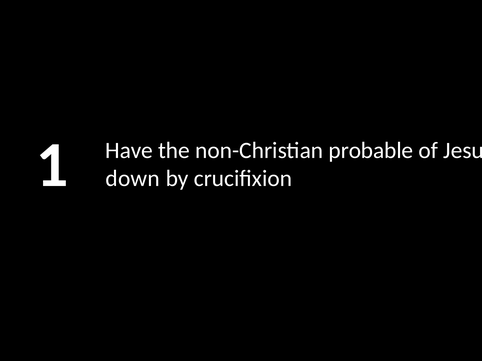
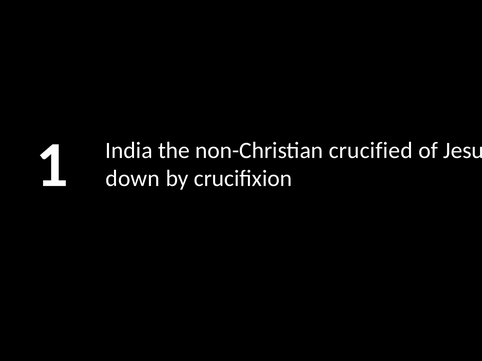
Have: Have -> India (129, 151)
probable: probable -> crucified (371, 151)
